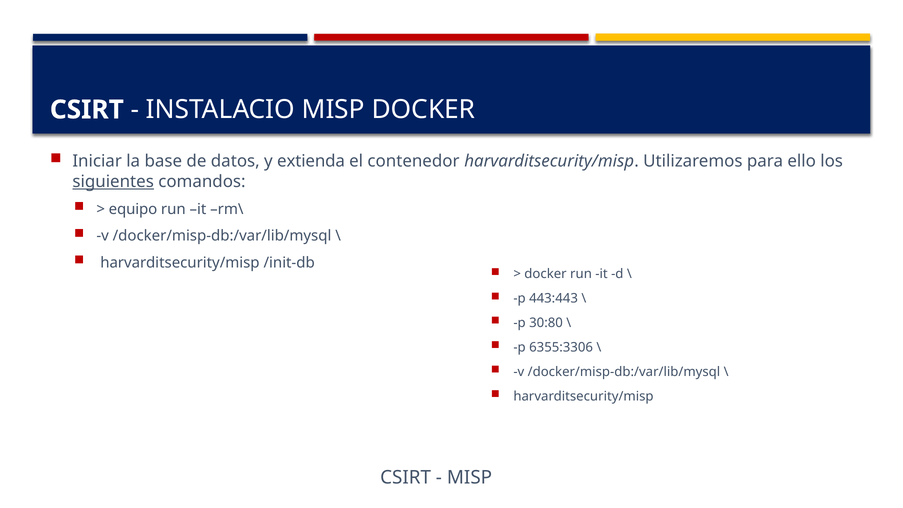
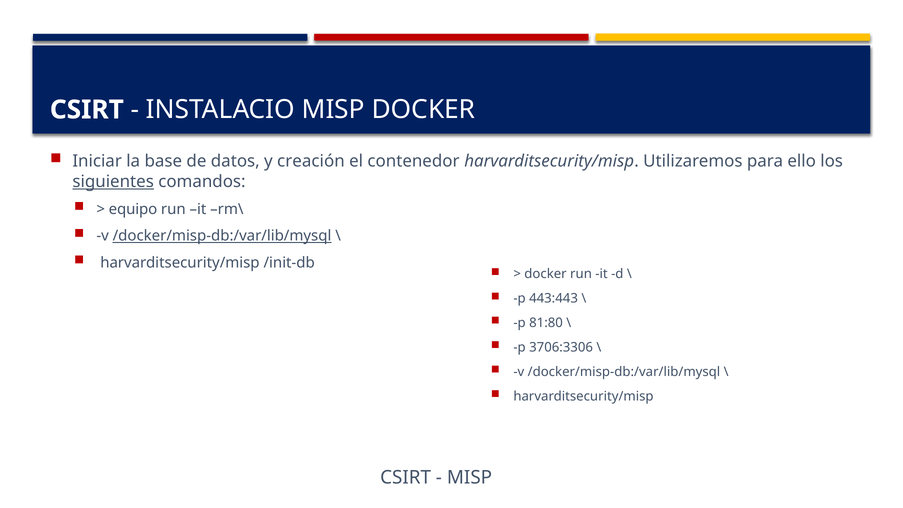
extienda: extienda -> creación (311, 161)
/docker/misp-db:/var/lib/mysql underline: none -> present (222, 236)
30:80: 30:80 -> 81:80 (546, 323)
6355:3306: 6355:3306 -> 3706:3306 (561, 348)
